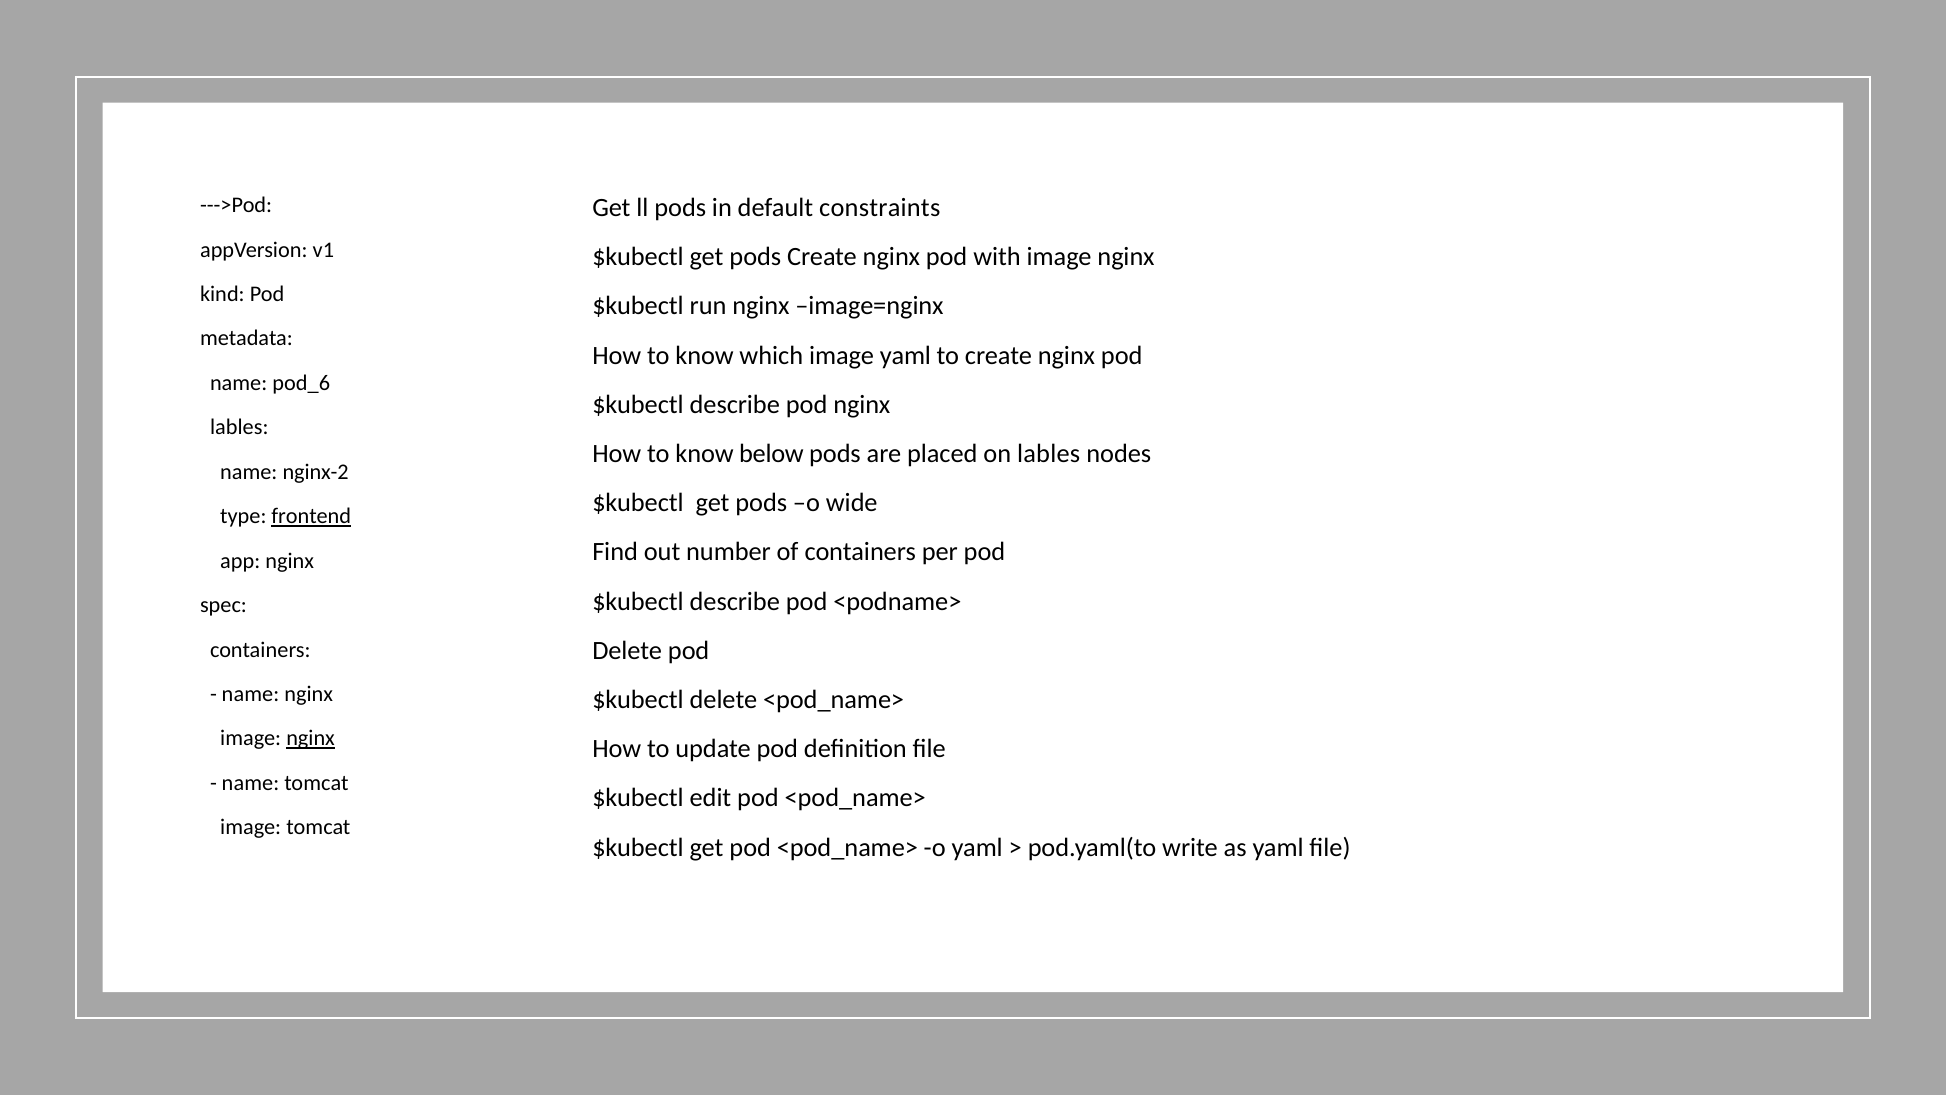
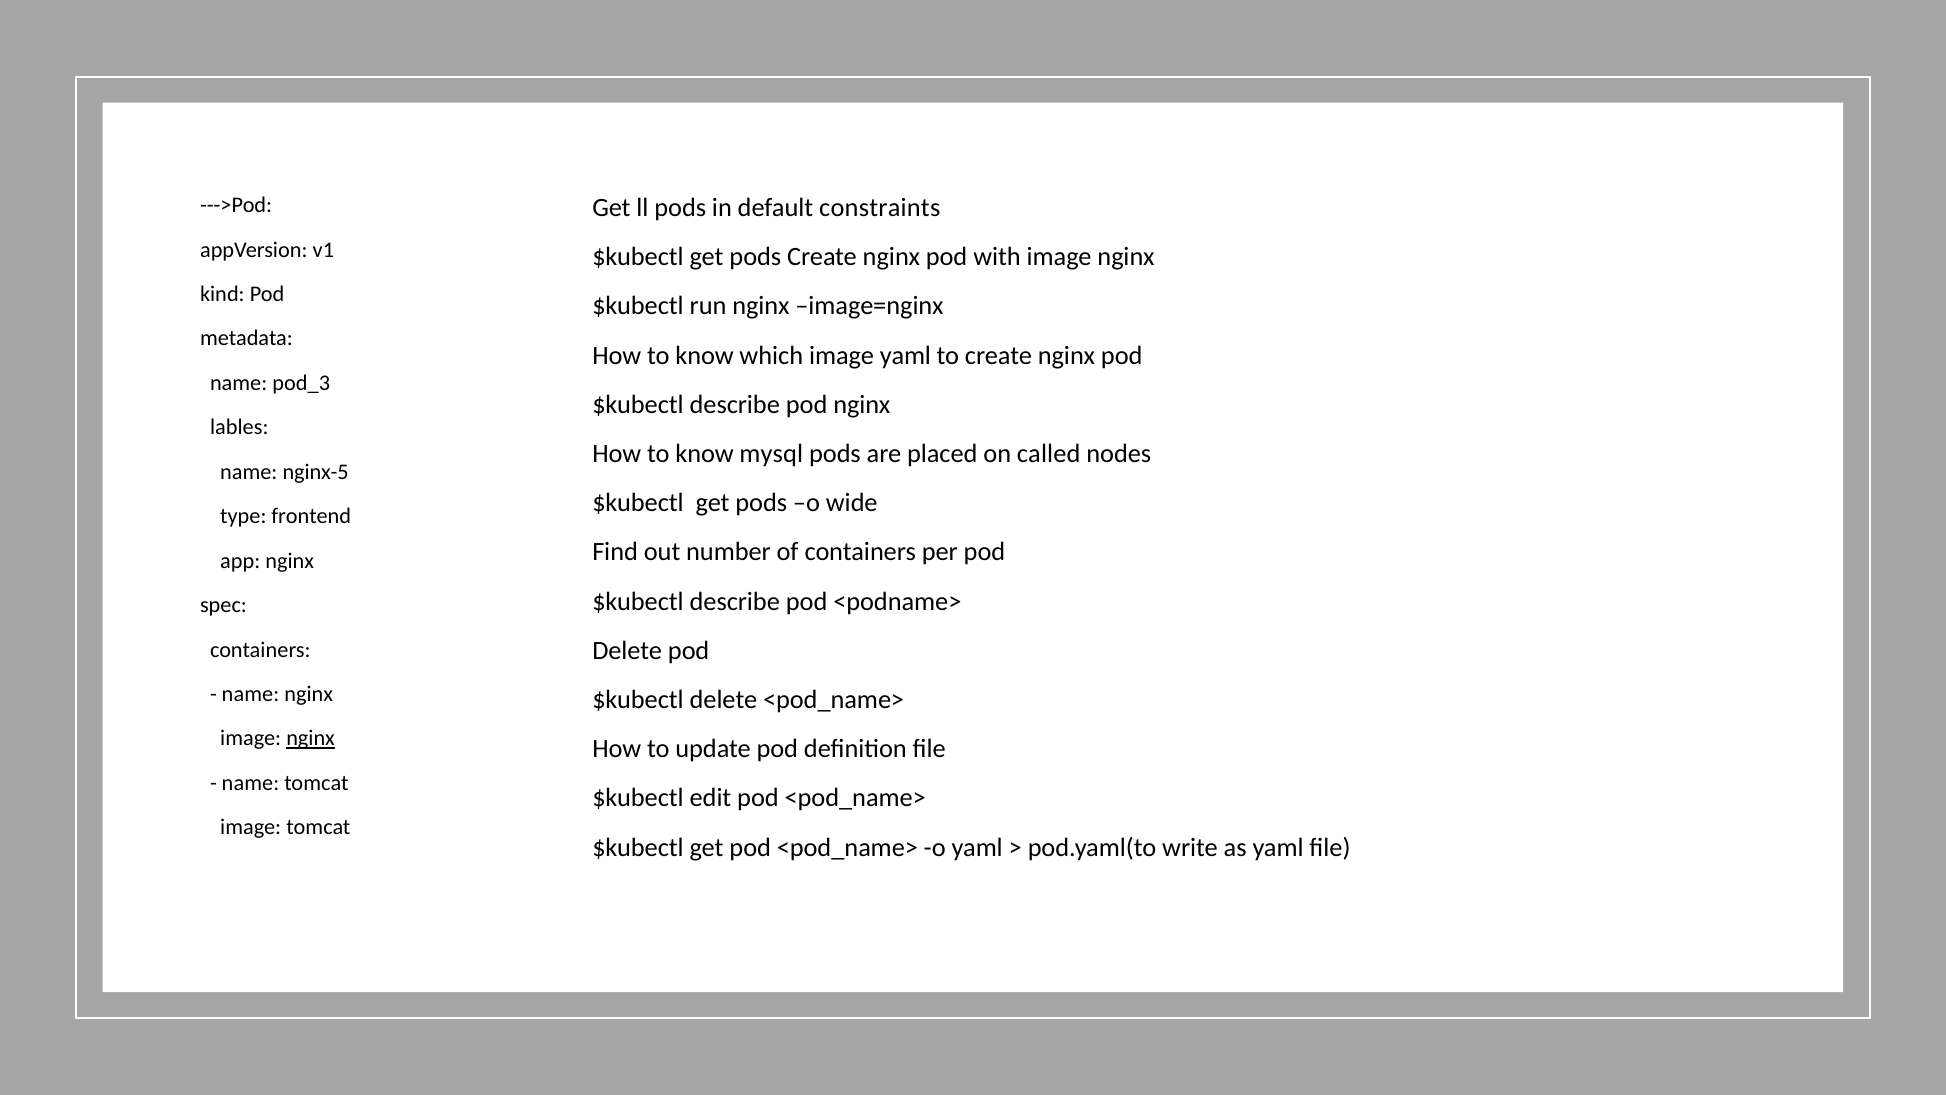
pod_6: pod_6 -> pod_3 (301, 383)
below: below -> mysql (771, 454)
on lables: lables -> called (1049, 454)
nginx-2: nginx-2 -> nginx-5 (316, 472)
frontend underline: present -> none (311, 516)
